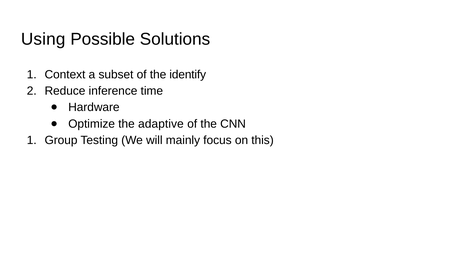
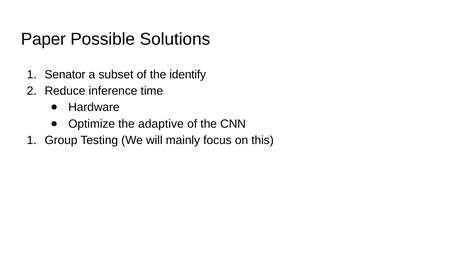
Using: Using -> Paper (43, 39)
Context: Context -> Senator (65, 75)
